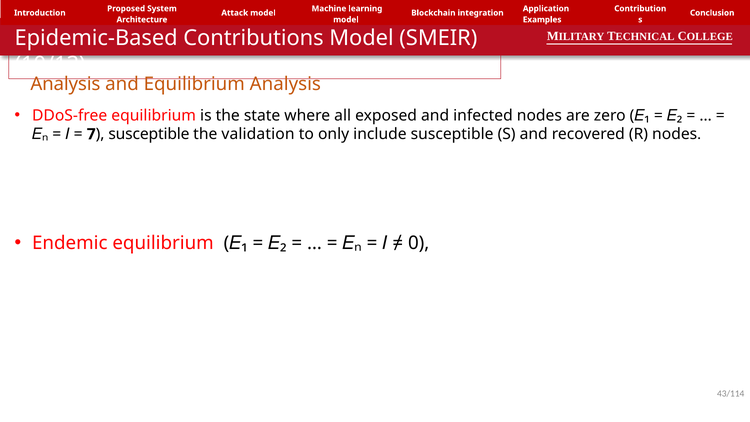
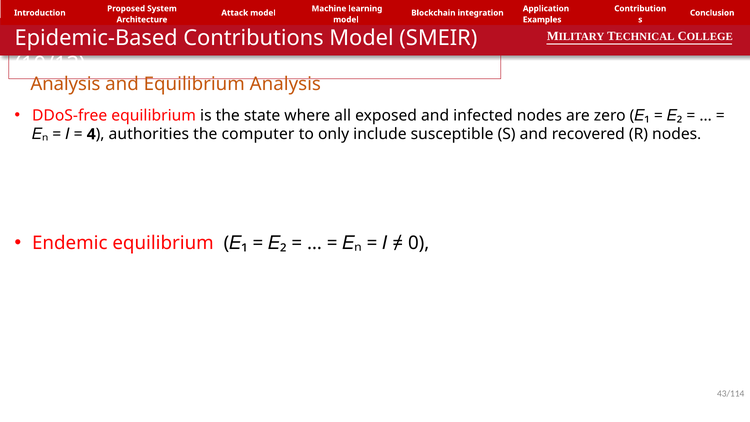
7: 7 -> 4 (91, 134)
susceptible: susceptible -> authorities (149, 134)
validation: validation -> computer (258, 134)
